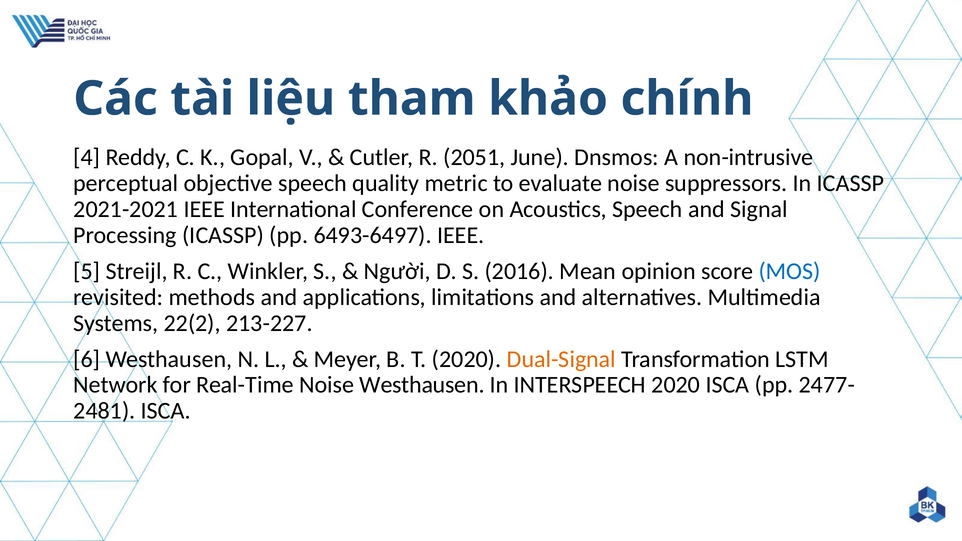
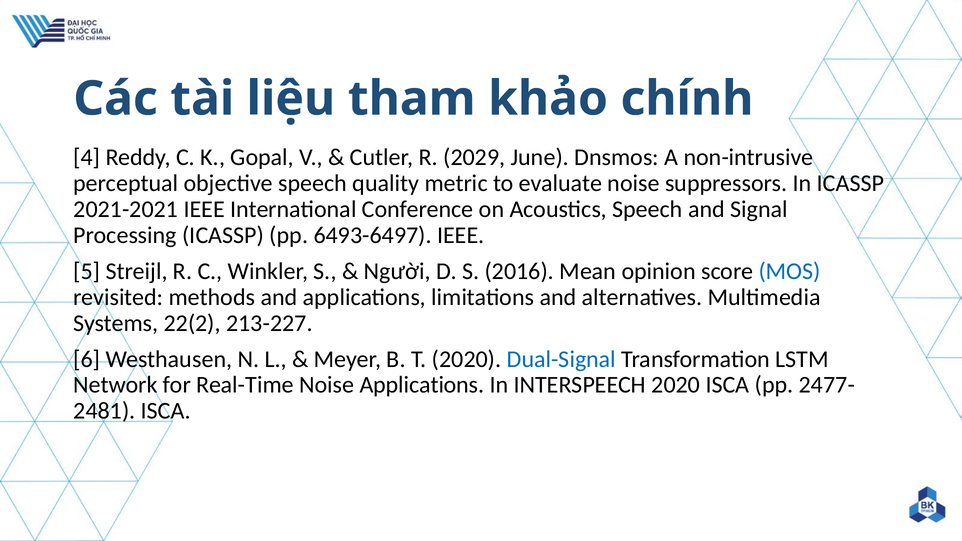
2051: 2051 -> 2029 (474, 157)
Dual-Signal colour: orange -> blue (561, 359)
Noise Westhausen: Westhausen -> Applications (422, 385)
